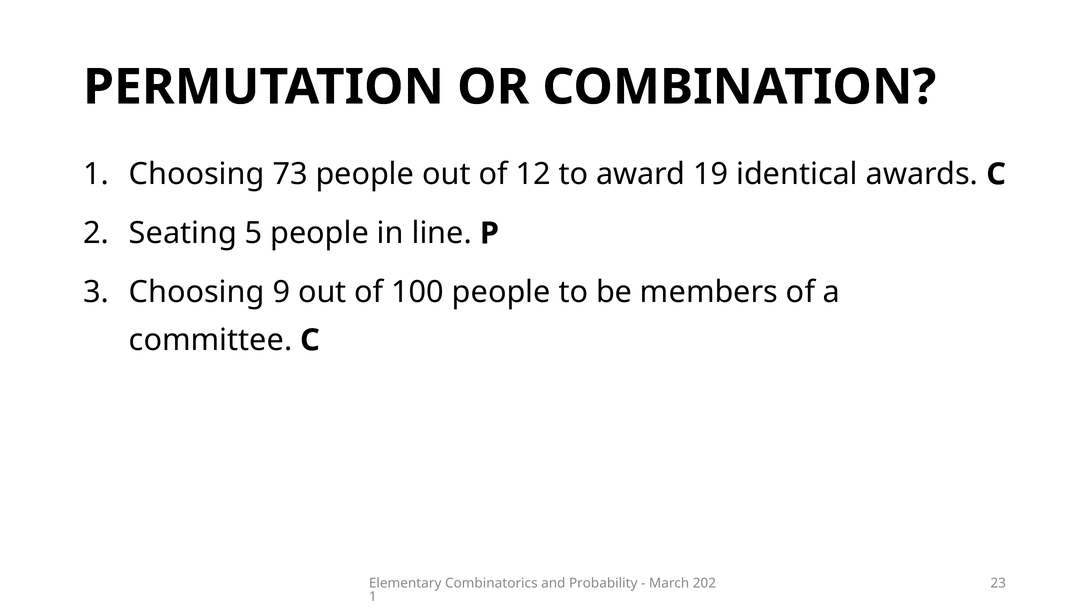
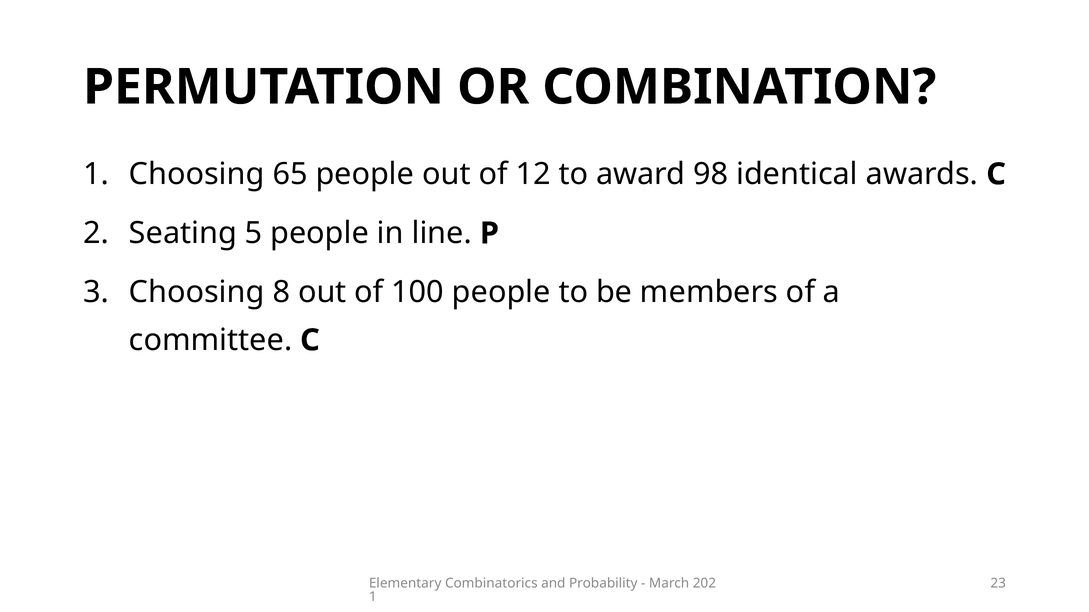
73: 73 -> 65 (290, 174)
19: 19 -> 98 (711, 174)
9: 9 -> 8 (281, 293)
